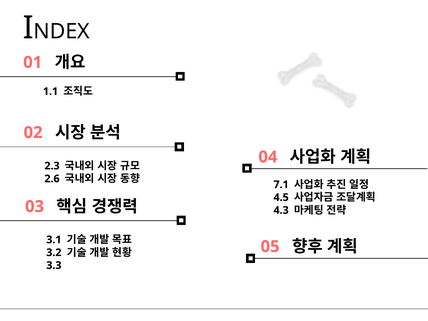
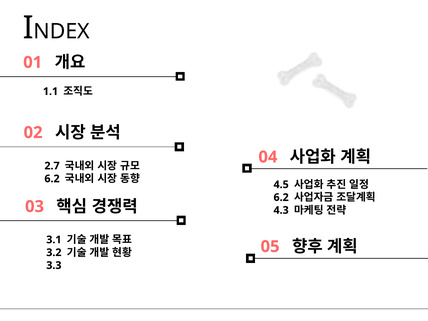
2.3: 2.3 -> 2.7 (52, 166)
2.6: 2.6 -> 6.2 (52, 179)
7.1: 7.1 -> 4.5 (281, 185)
4.5: 4.5 -> 6.2 (281, 197)
